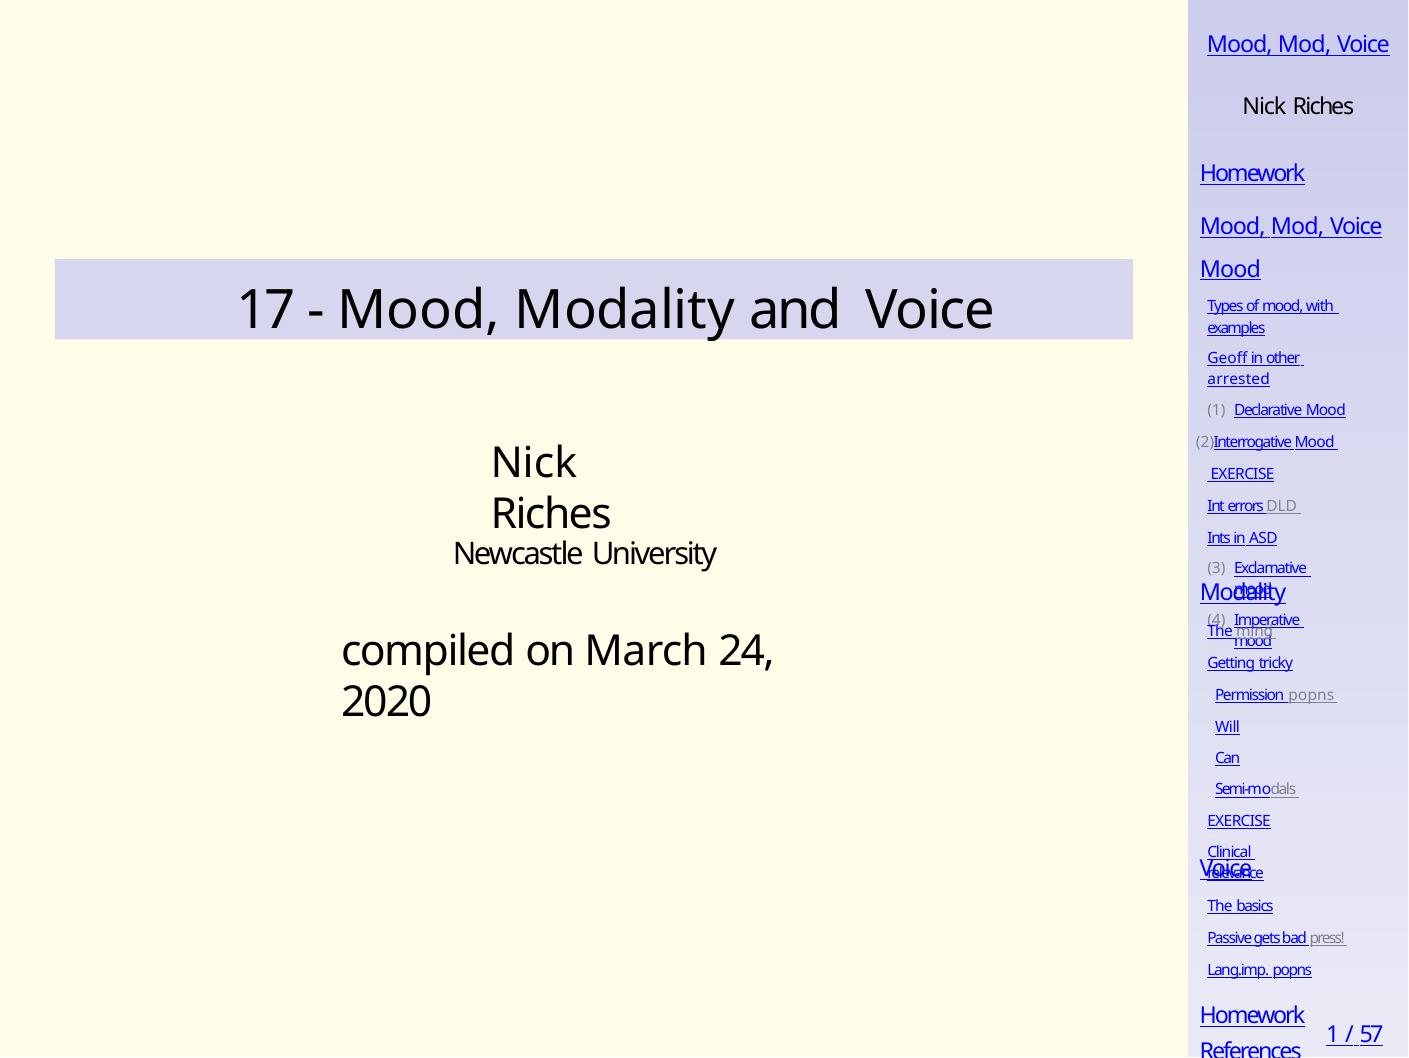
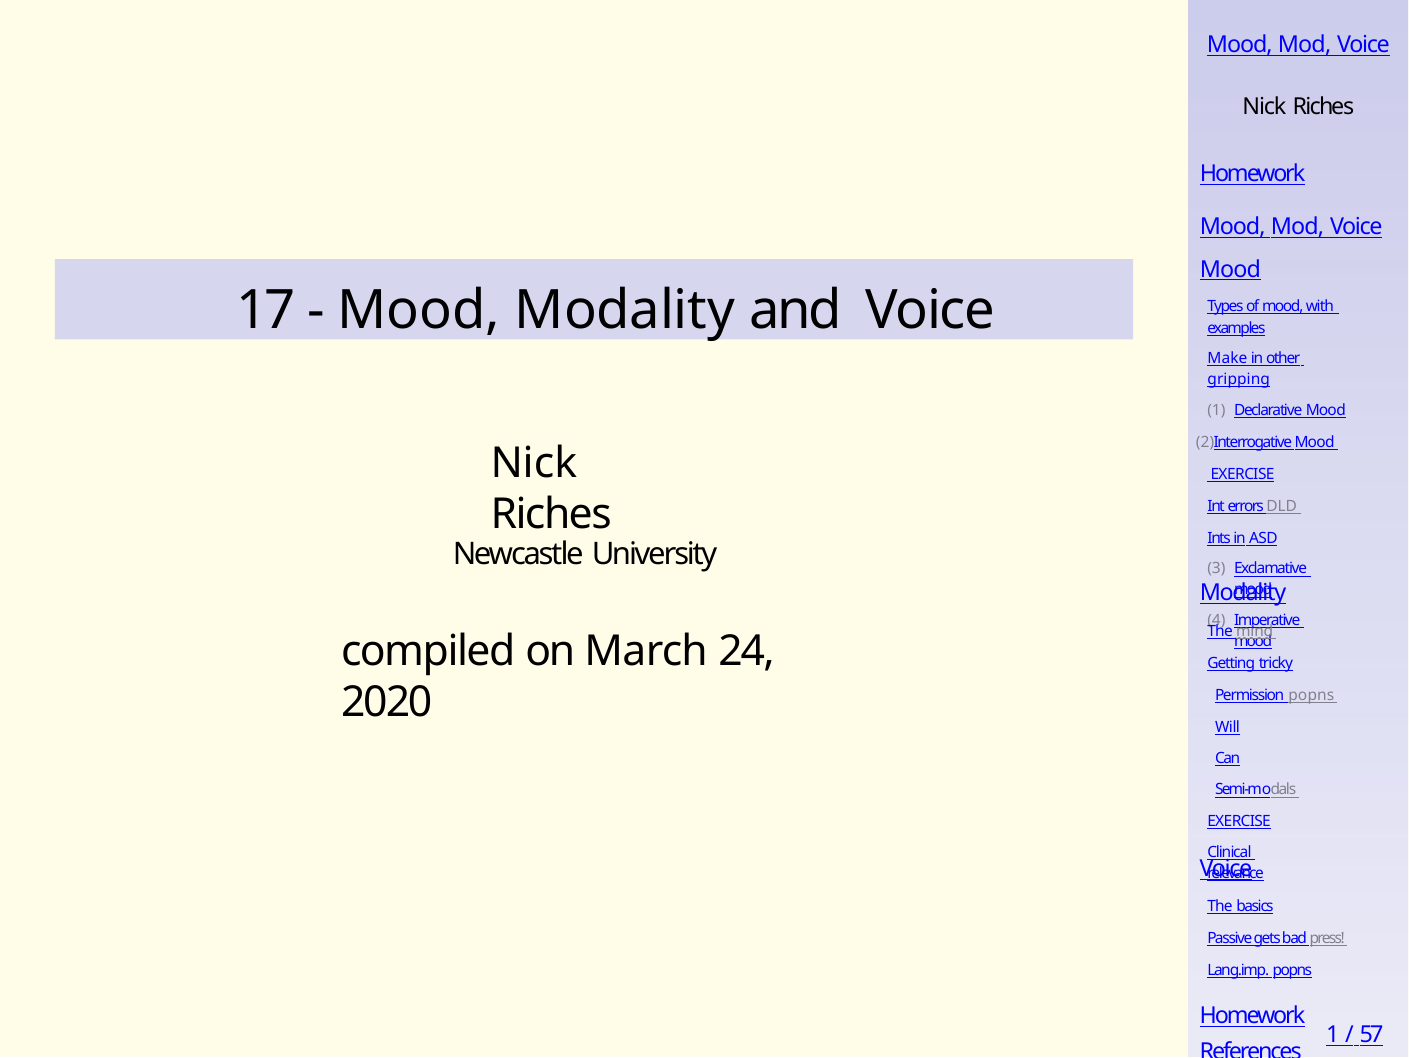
Geoff: Geoff -> Make (1227, 359)
arrested: arrested -> gripping (1239, 380)
